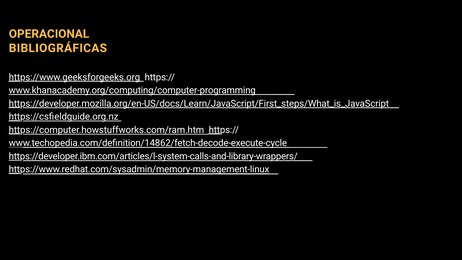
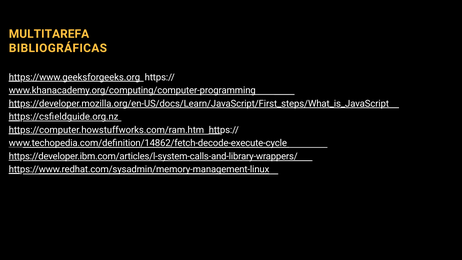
OPERACIONAL: OPERACIONAL -> MULTITAREFA (49, 34)
